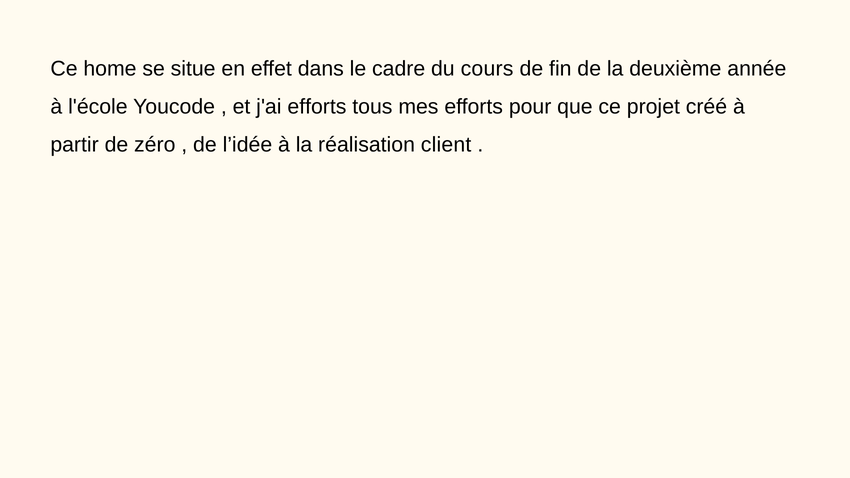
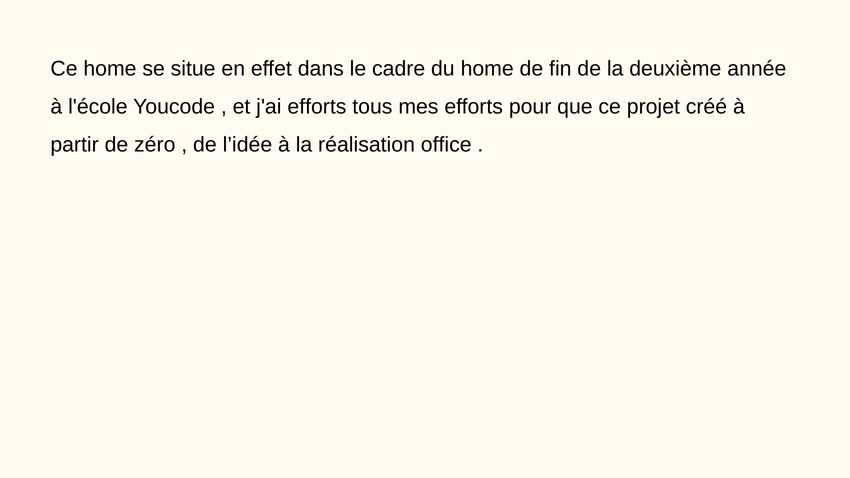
du cours: cours -> home (487, 69)
client: client -> office (446, 145)
